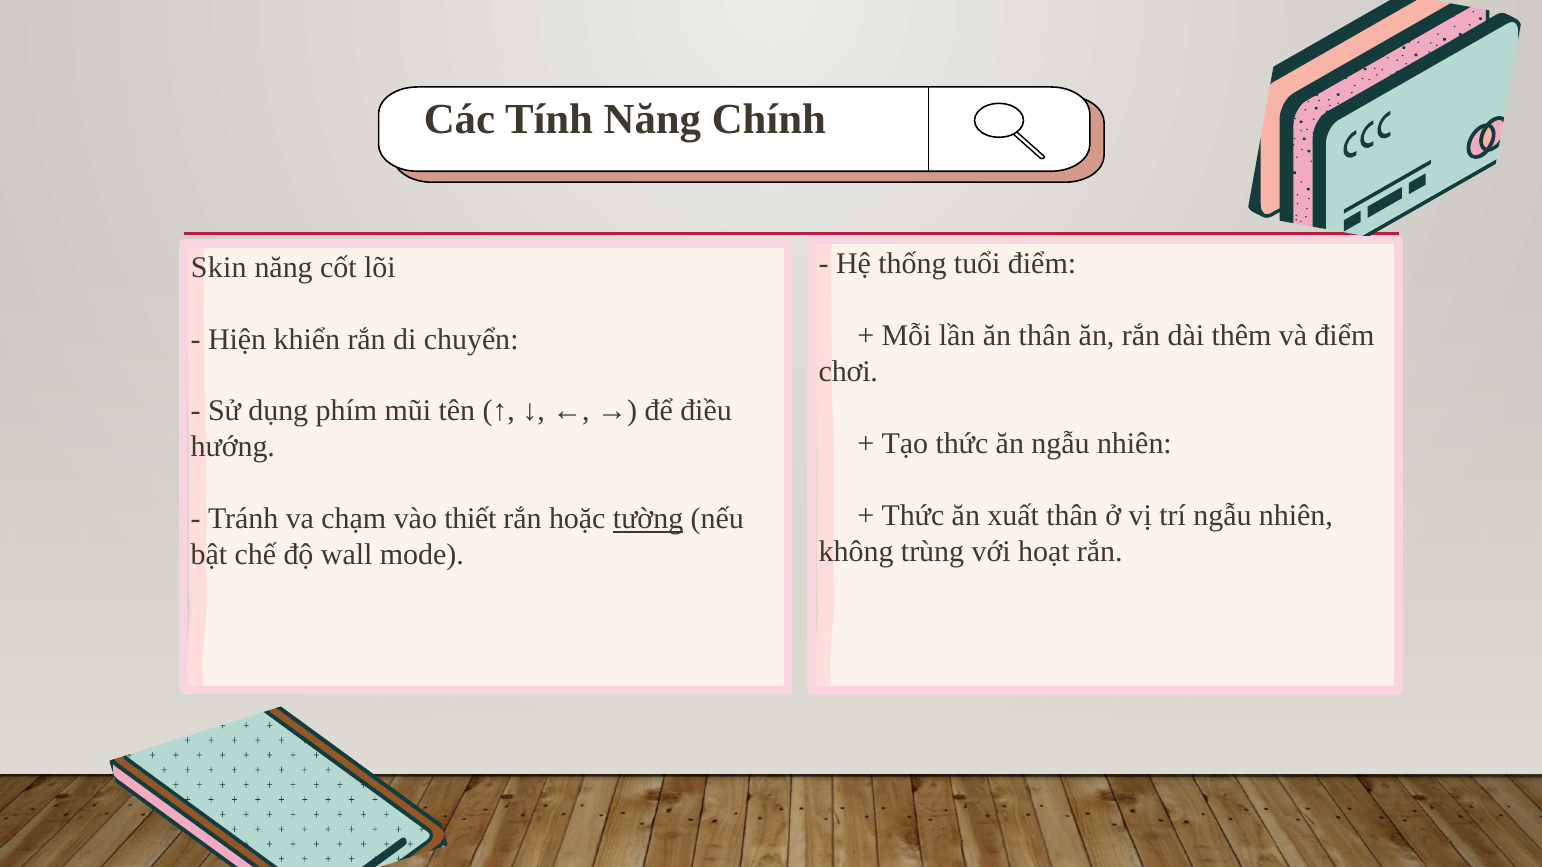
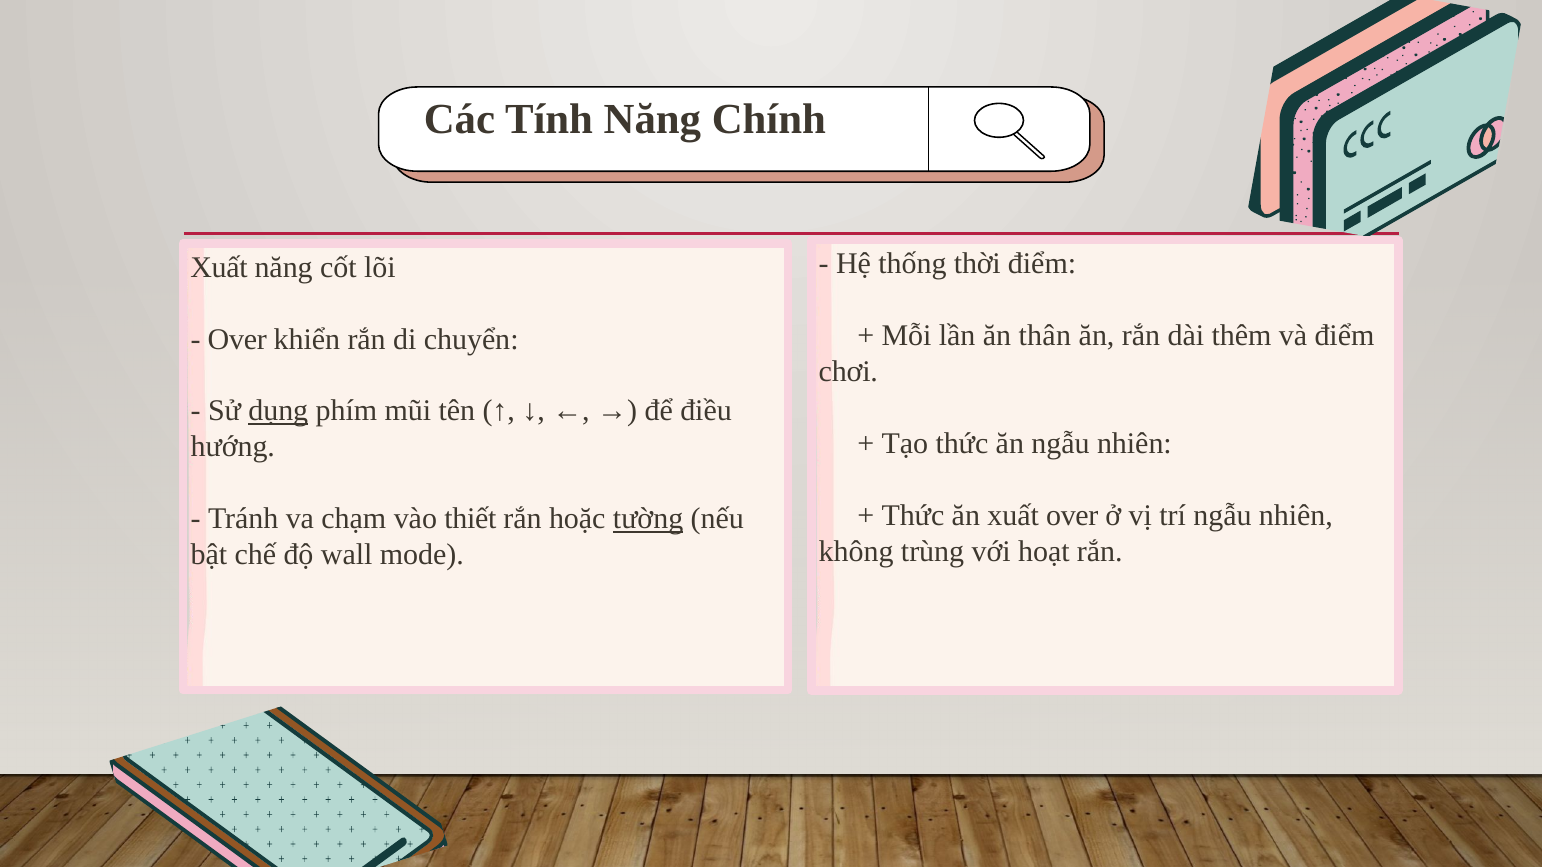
tuổi: tuổi -> thời (977, 264)
Skin: Skin -> Xuất (219, 267)
Hiện: Hiện -> Over (237, 339)
dụng underline: none -> present (278, 411)
xuất thân: thân -> over (1072, 516)
